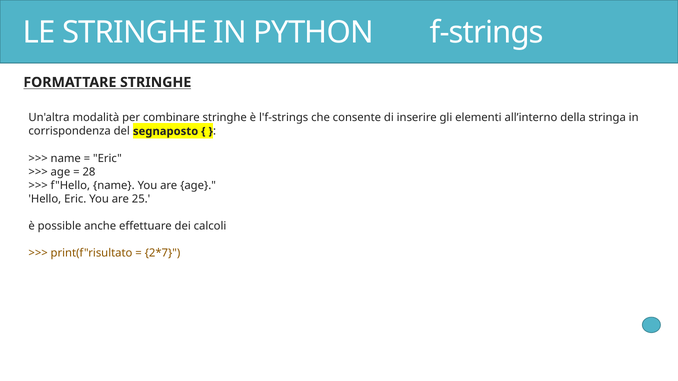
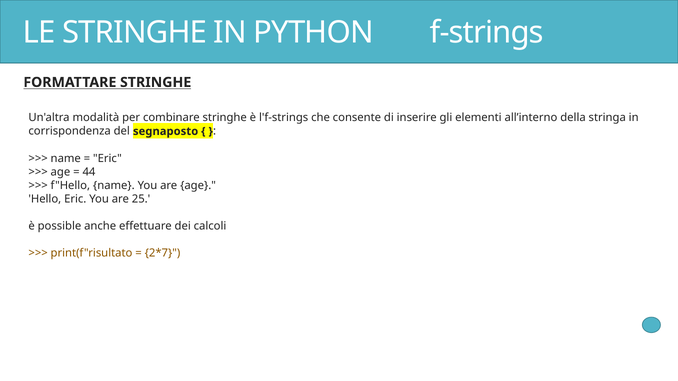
28: 28 -> 44 (89, 172)
